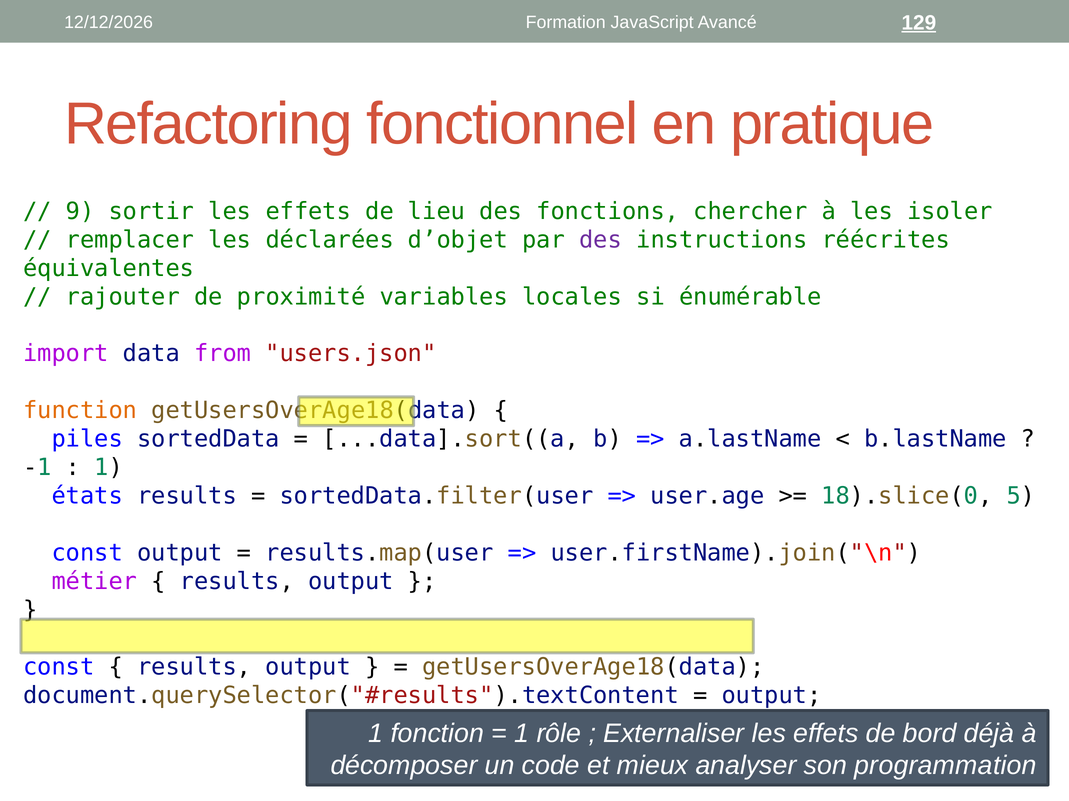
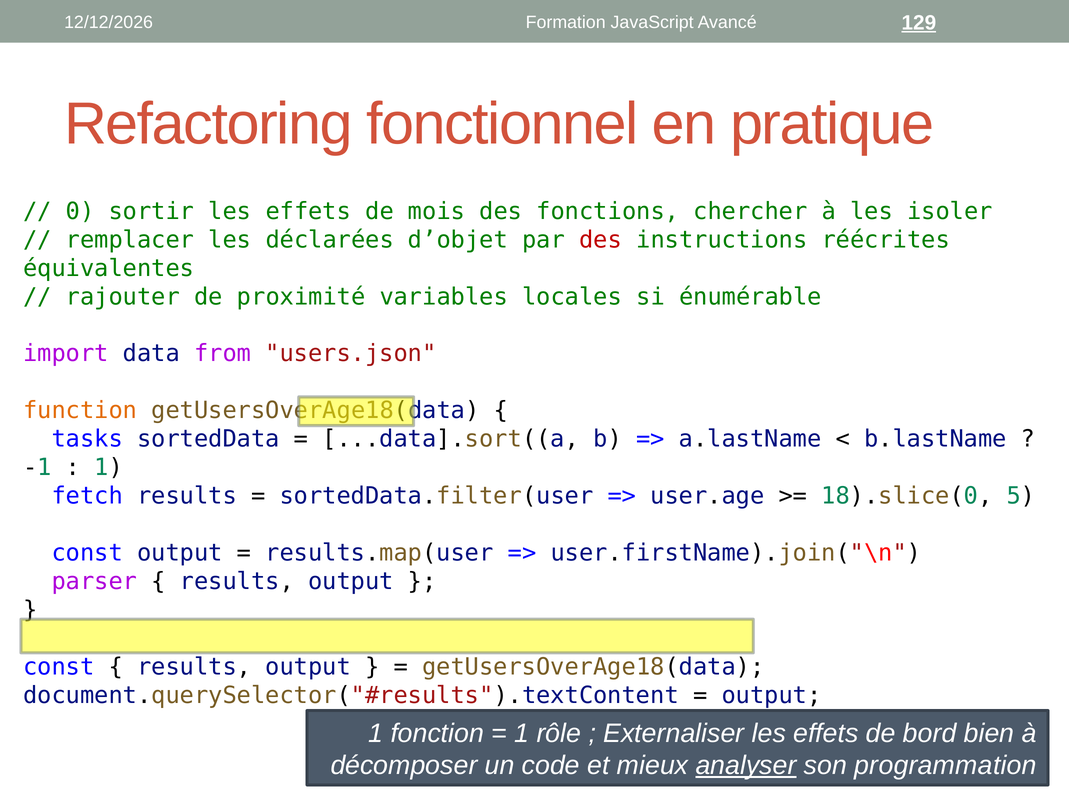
9: 9 -> 0 (80, 212)
lieu: lieu -> mois (437, 212)
des colour: purple -> red (601, 240)
piles: piles -> tasks (87, 439)
états: états -> fetch (87, 496)
métier: métier -> parser (94, 582)
déjà: déjà -> bien (989, 734)
analyser underline: none -> present (746, 766)
